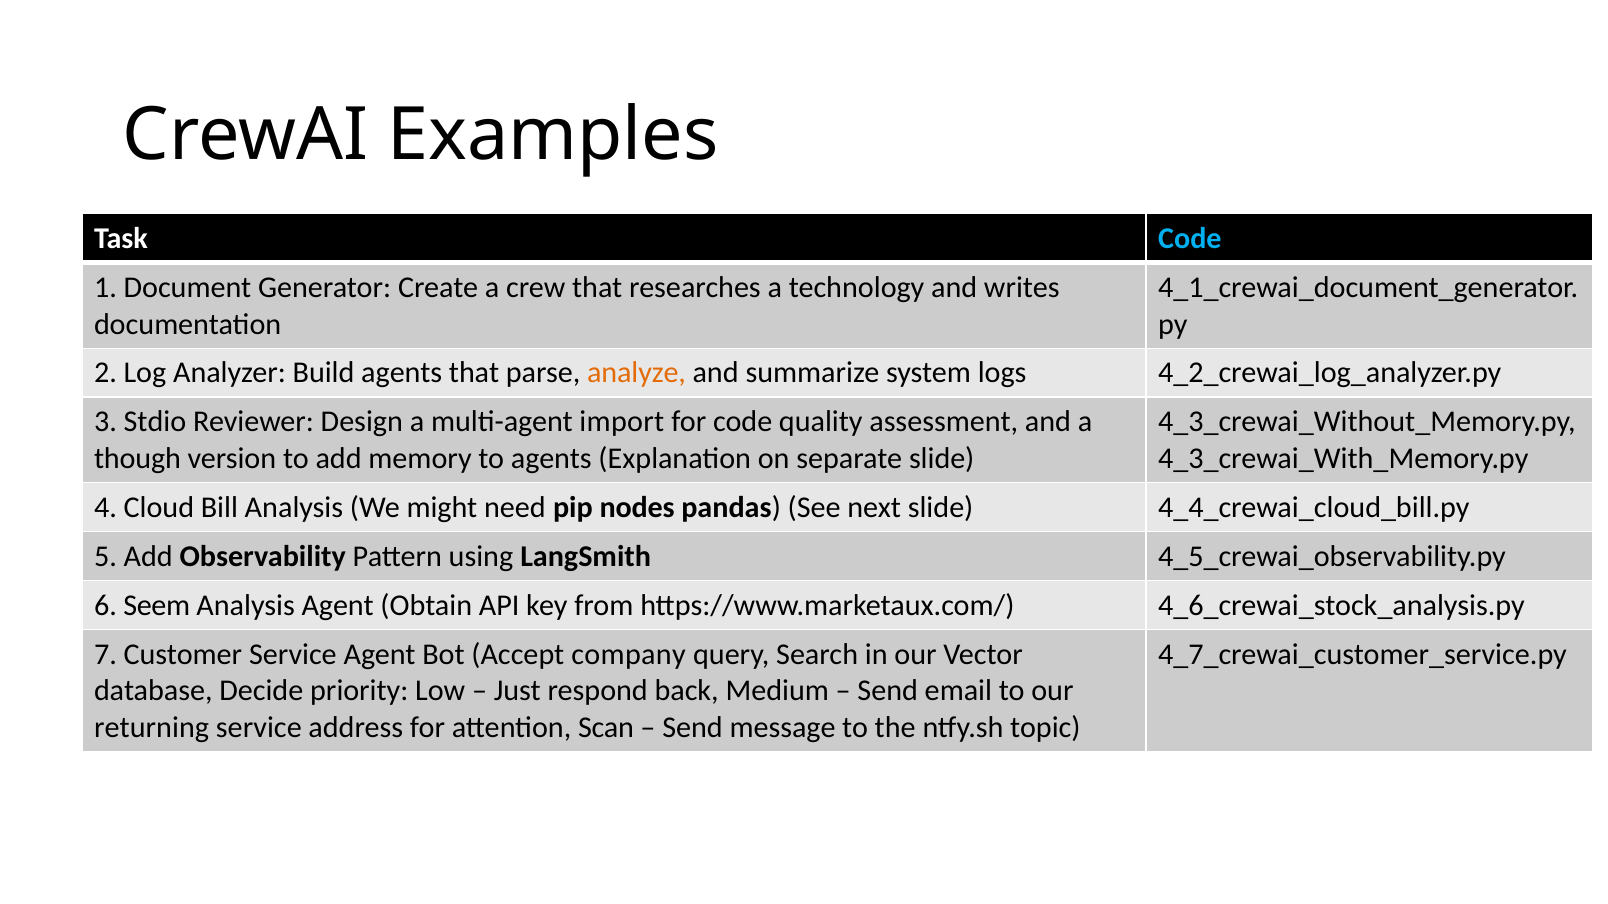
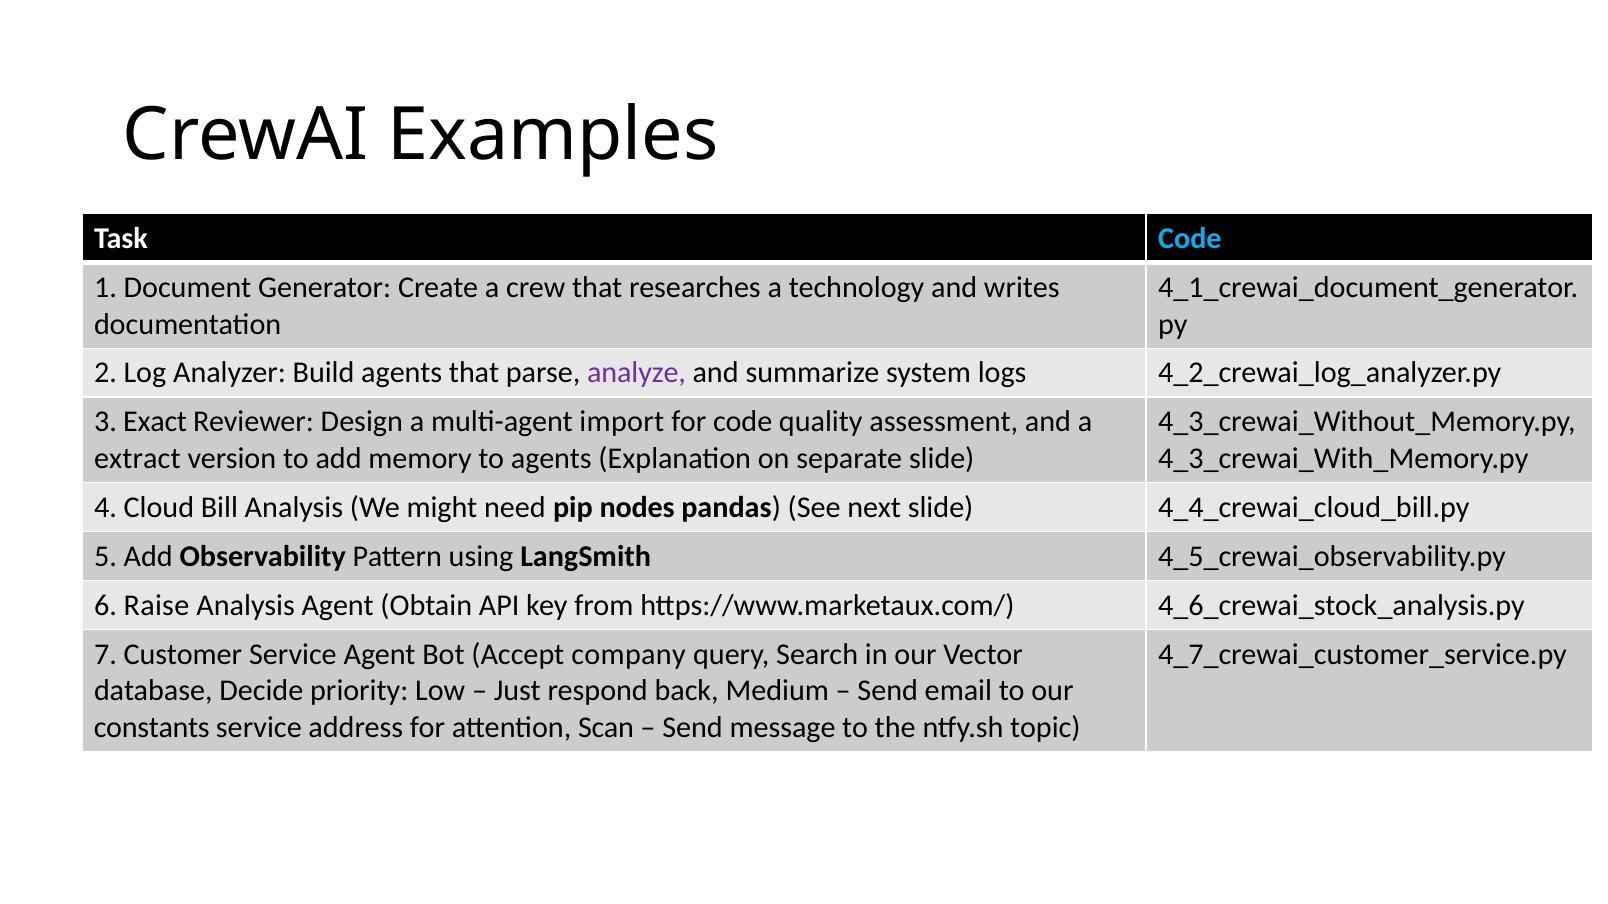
analyze colour: orange -> purple (637, 373)
Stdio: Stdio -> Exact (155, 422)
though: though -> extract (137, 459)
Seem: Seem -> Raise (156, 606)
returning: returning -> constants (152, 728)
